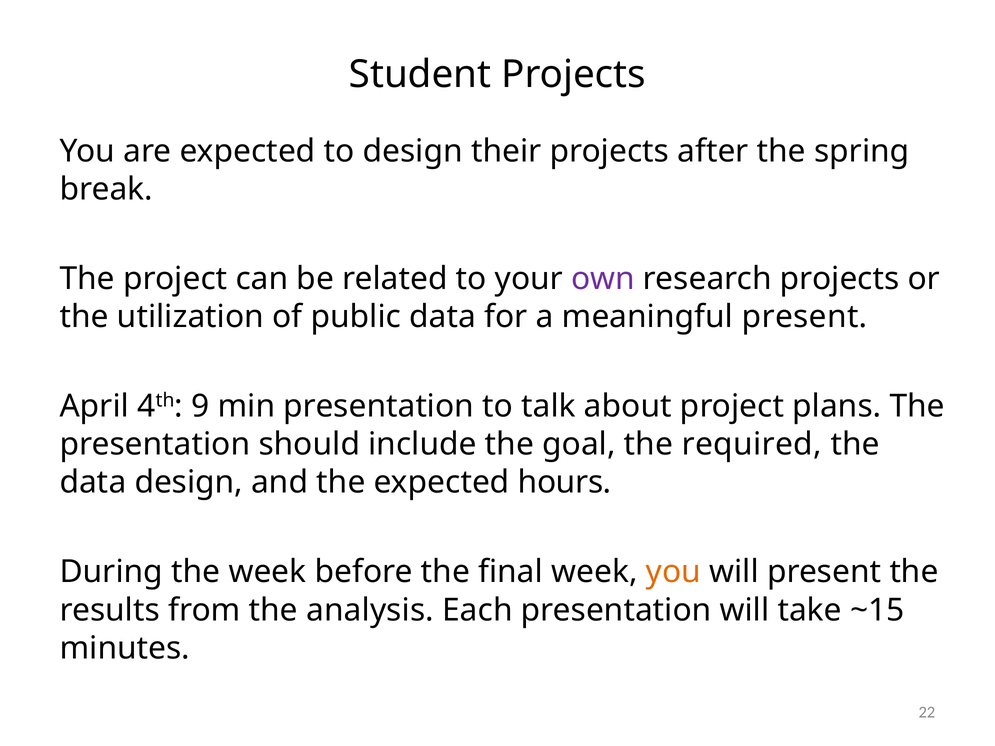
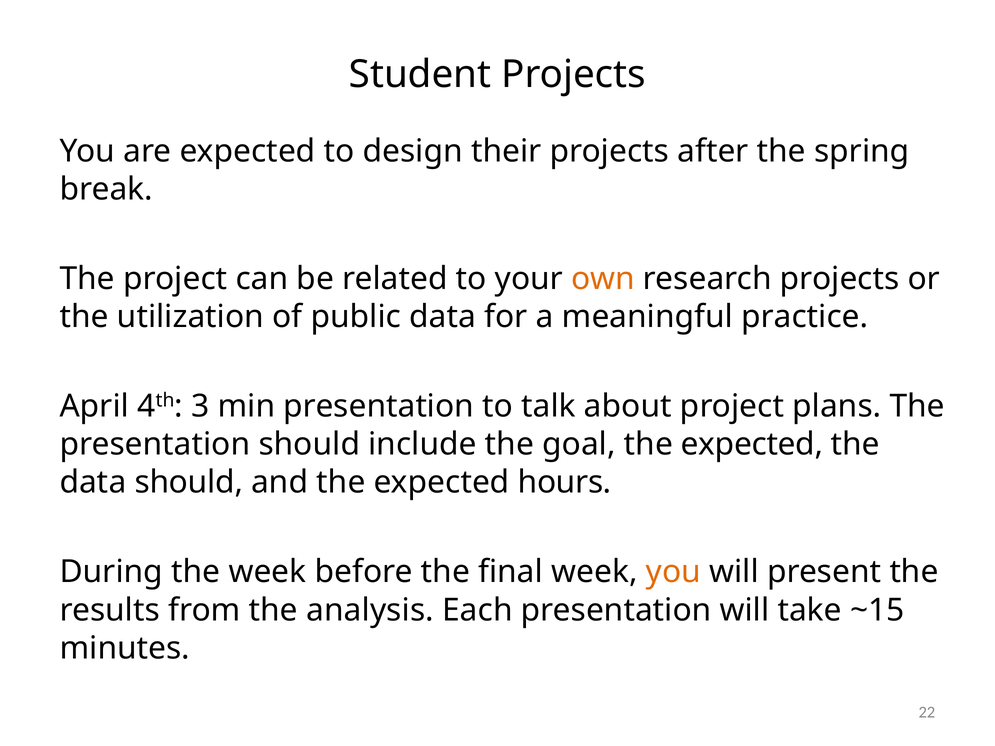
own colour: purple -> orange (603, 279)
meaningful present: present -> practice (805, 317)
9: 9 -> 3 (200, 406)
goal the required: required -> expected (752, 445)
data design: design -> should (189, 483)
